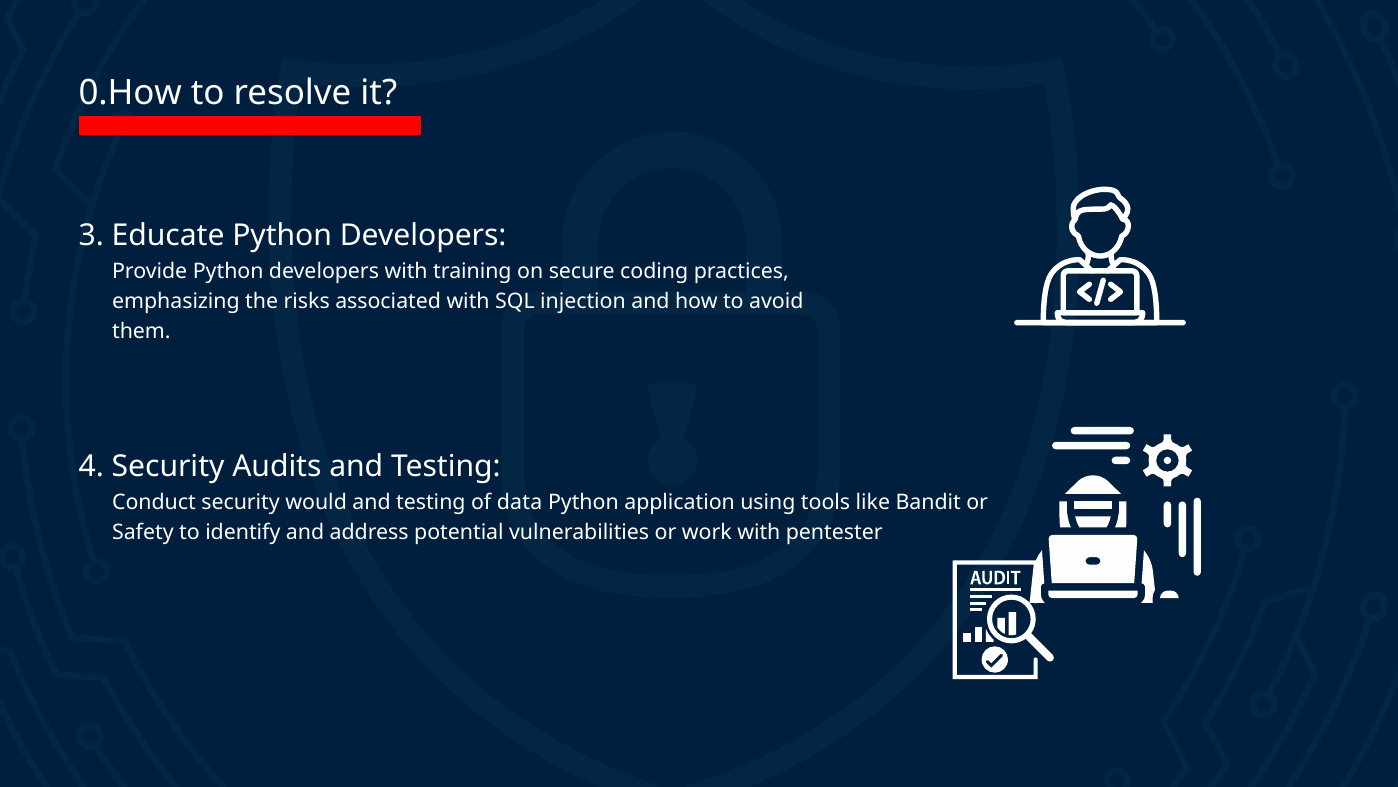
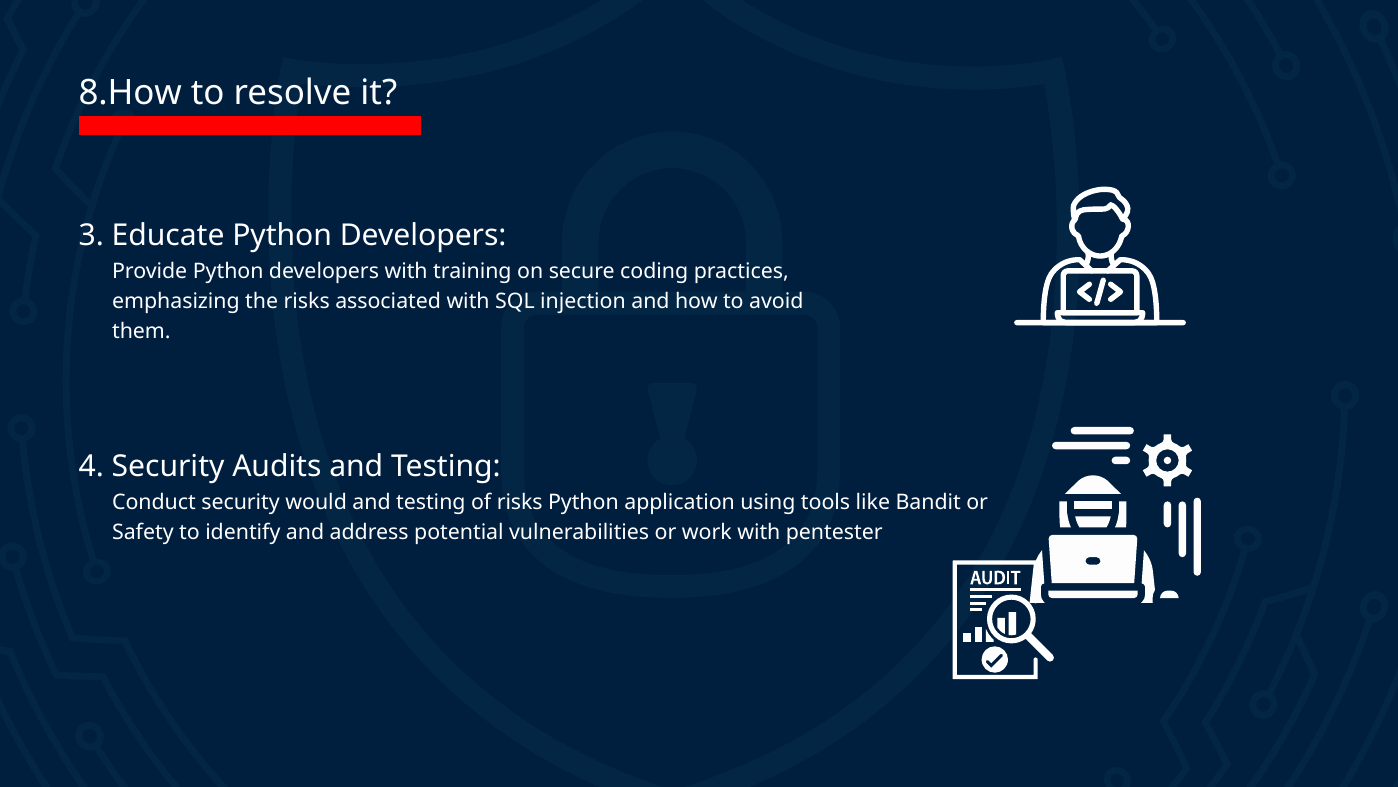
0.How: 0.How -> 8.How (130, 93)
of data: data -> risks (520, 503)
